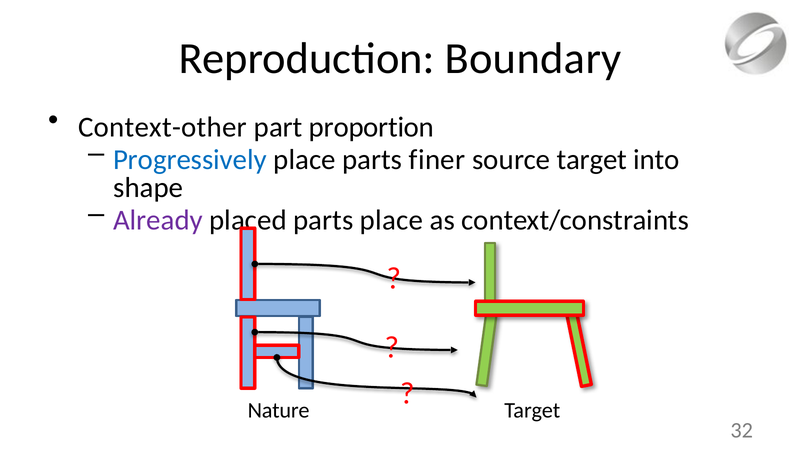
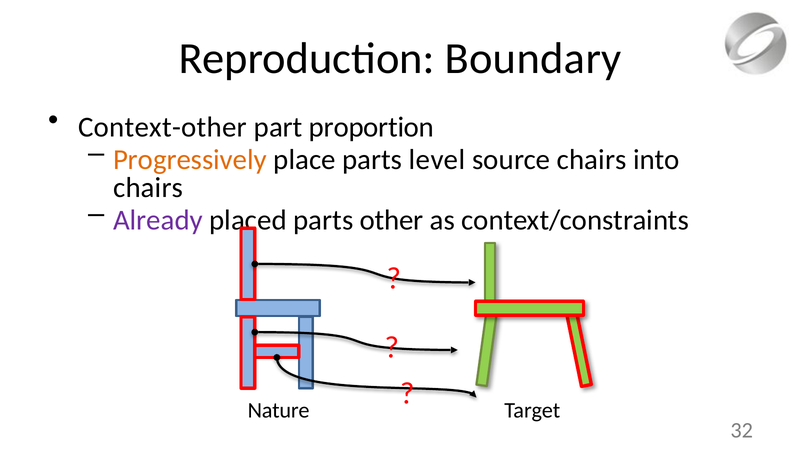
Progressively colour: blue -> orange (190, 160)
finer: finer -> level (437, 160)
source target: target -> chairs (592, 160)
shape: shape -> chairs (148, 188)
parts place: place -> other (392, 221)
